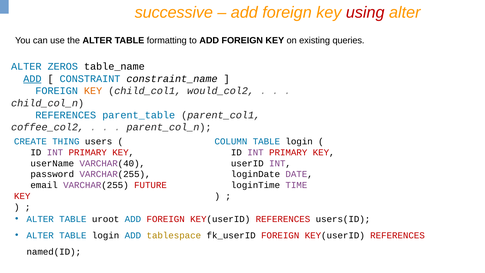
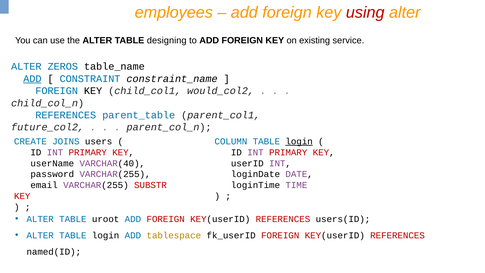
successive: successive -> employees (174, 13)
formatting: formatting -> designing (167, 40)
queries: queries -> service (348, 40)
KEY colour: orange -> black (93, 91)
coffee_col2: coffee_col2 -> future_col2 (48, 127)
THING: THING -> JOINS (66, 141)
login underline: none -> present (299, 141)
FUTURE: FUTURE -> SUBSTR (150, 185)
